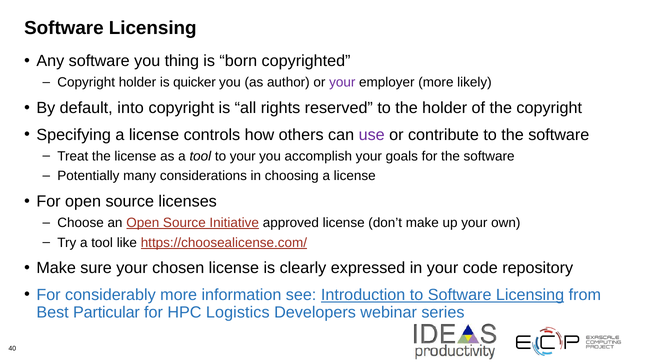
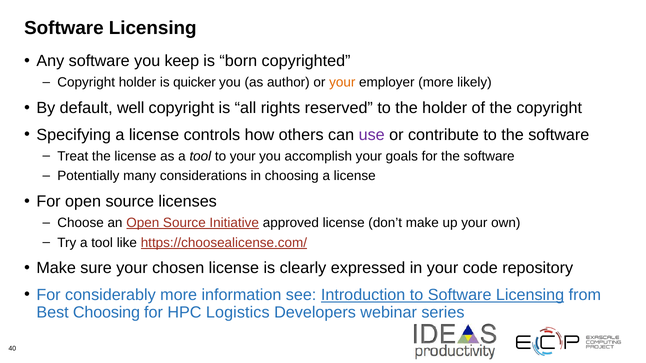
thing: thing -> keep (182, 61)
your colour: purple -> orange (342, 83)
into: into -> well (131, 108)
Best Particular: Particular -> Choosing (106, 313)
